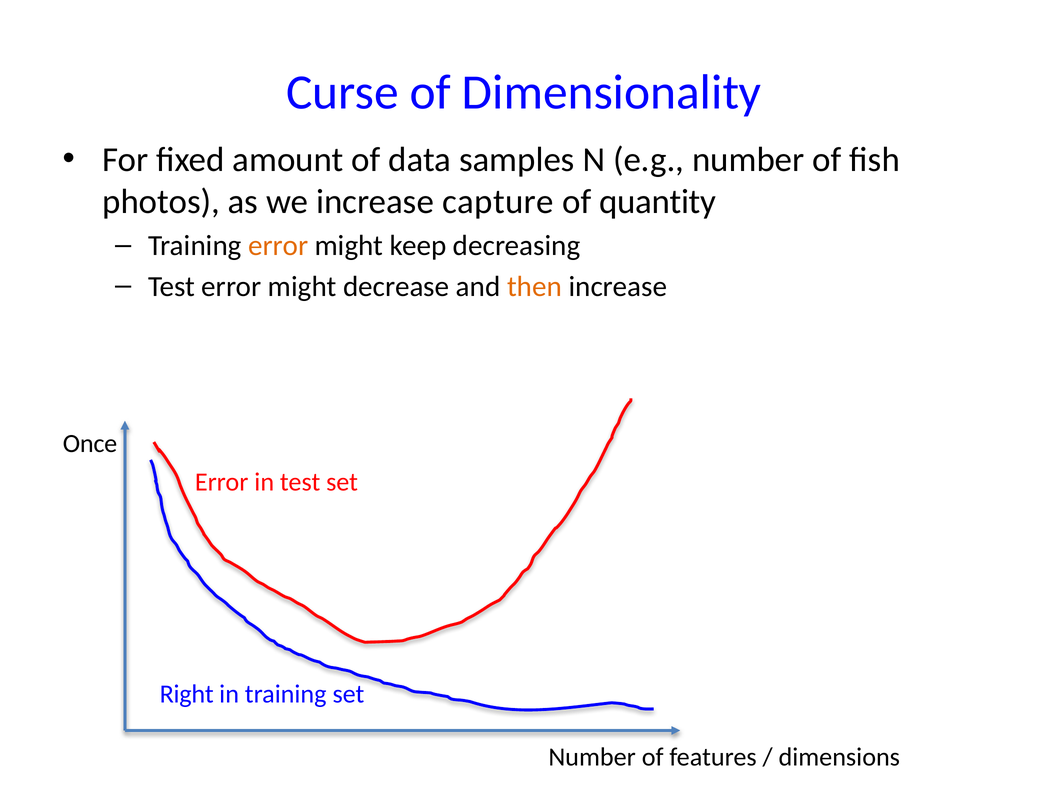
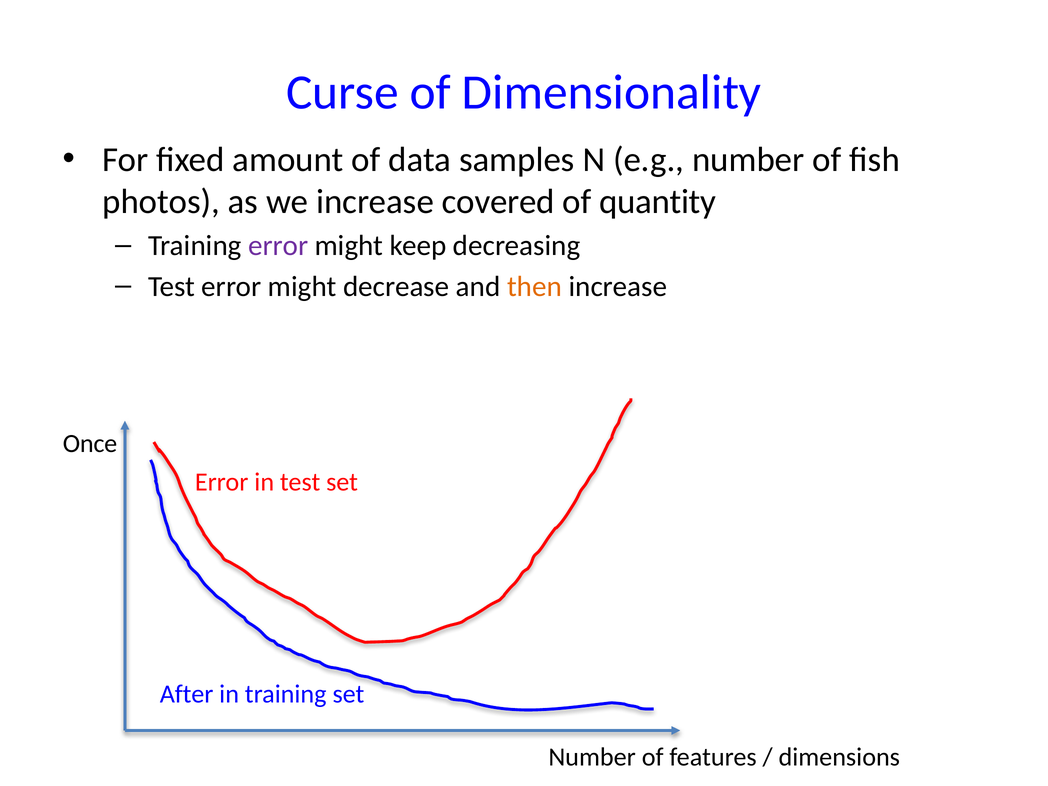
capture: capture -> covered (498, 202)
error colour: orange -> purple (278, 246)
Right: Right -> After (187, 694)
